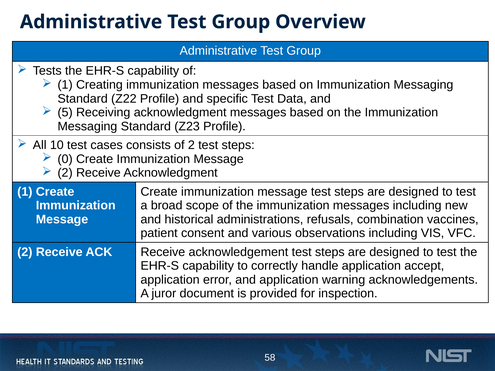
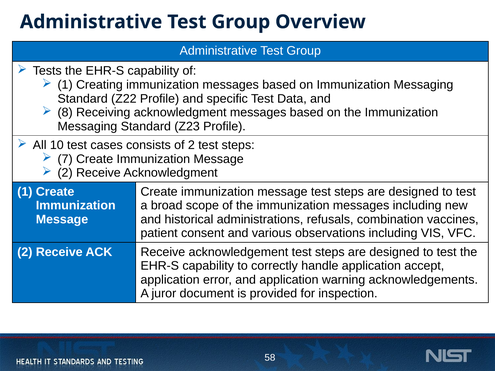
5: 5 -> 8 (65, 113)
0: 0 -> 7 (65, 159)
